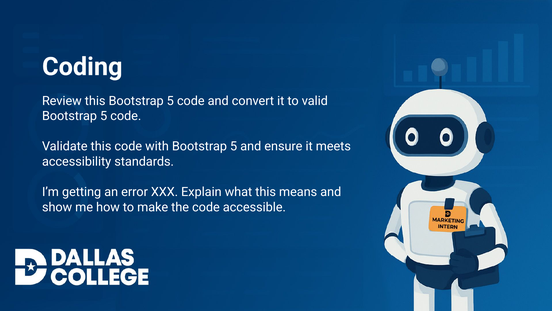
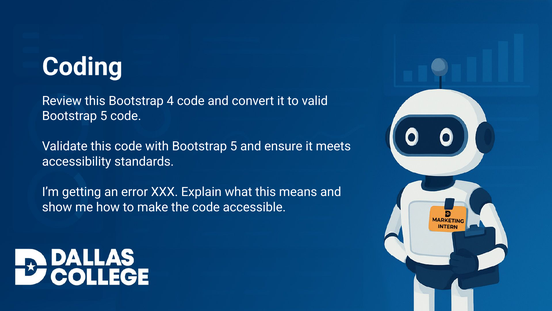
this Bootstrap 5: 5 -> 4 (170, 101)
